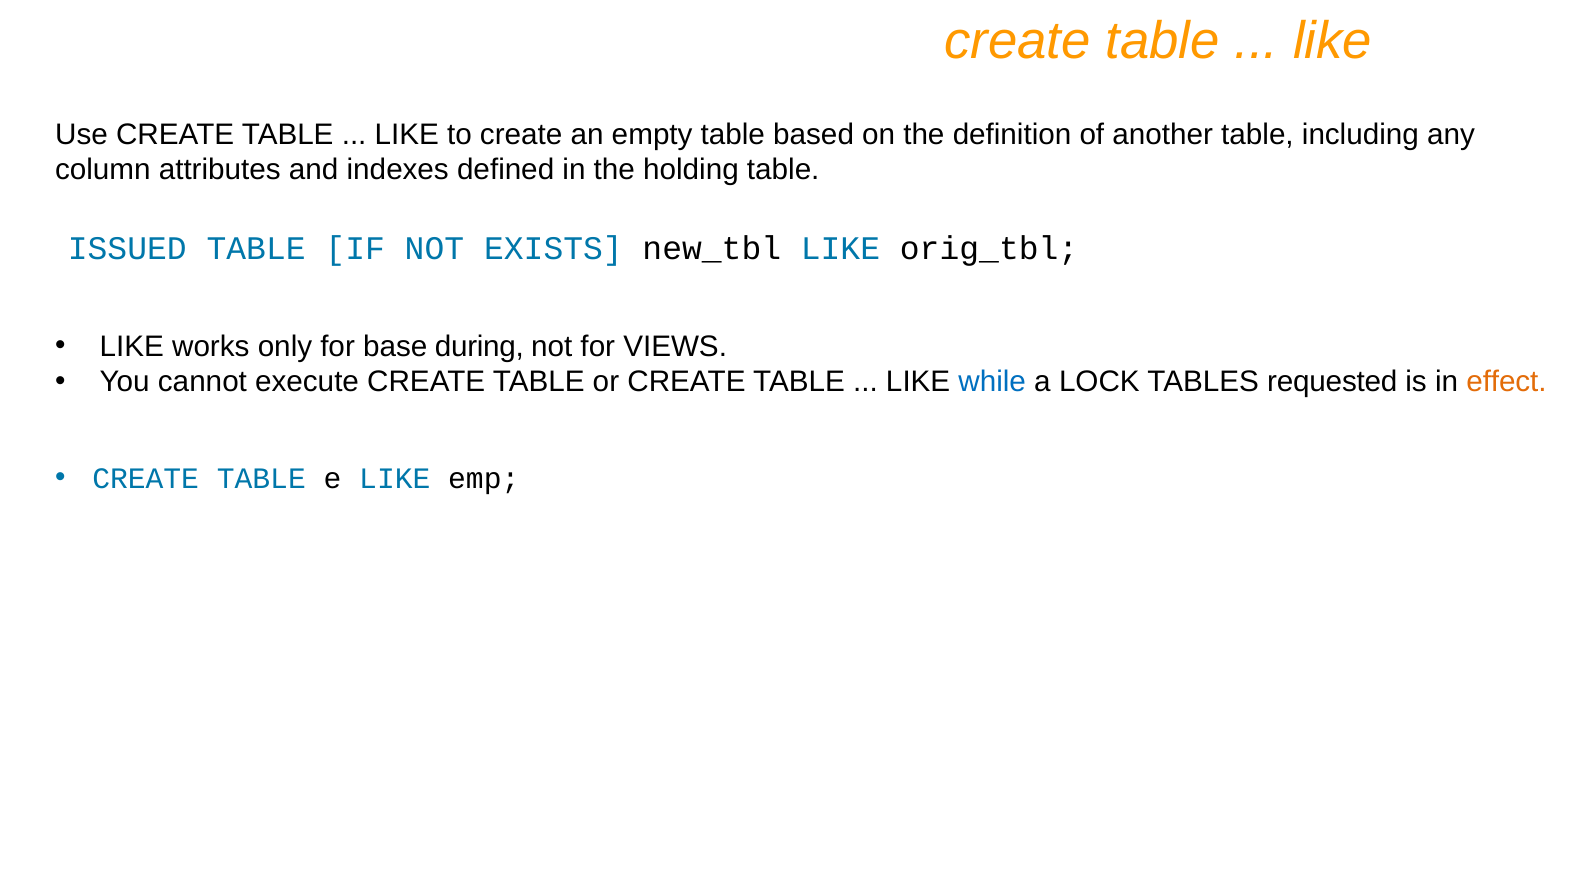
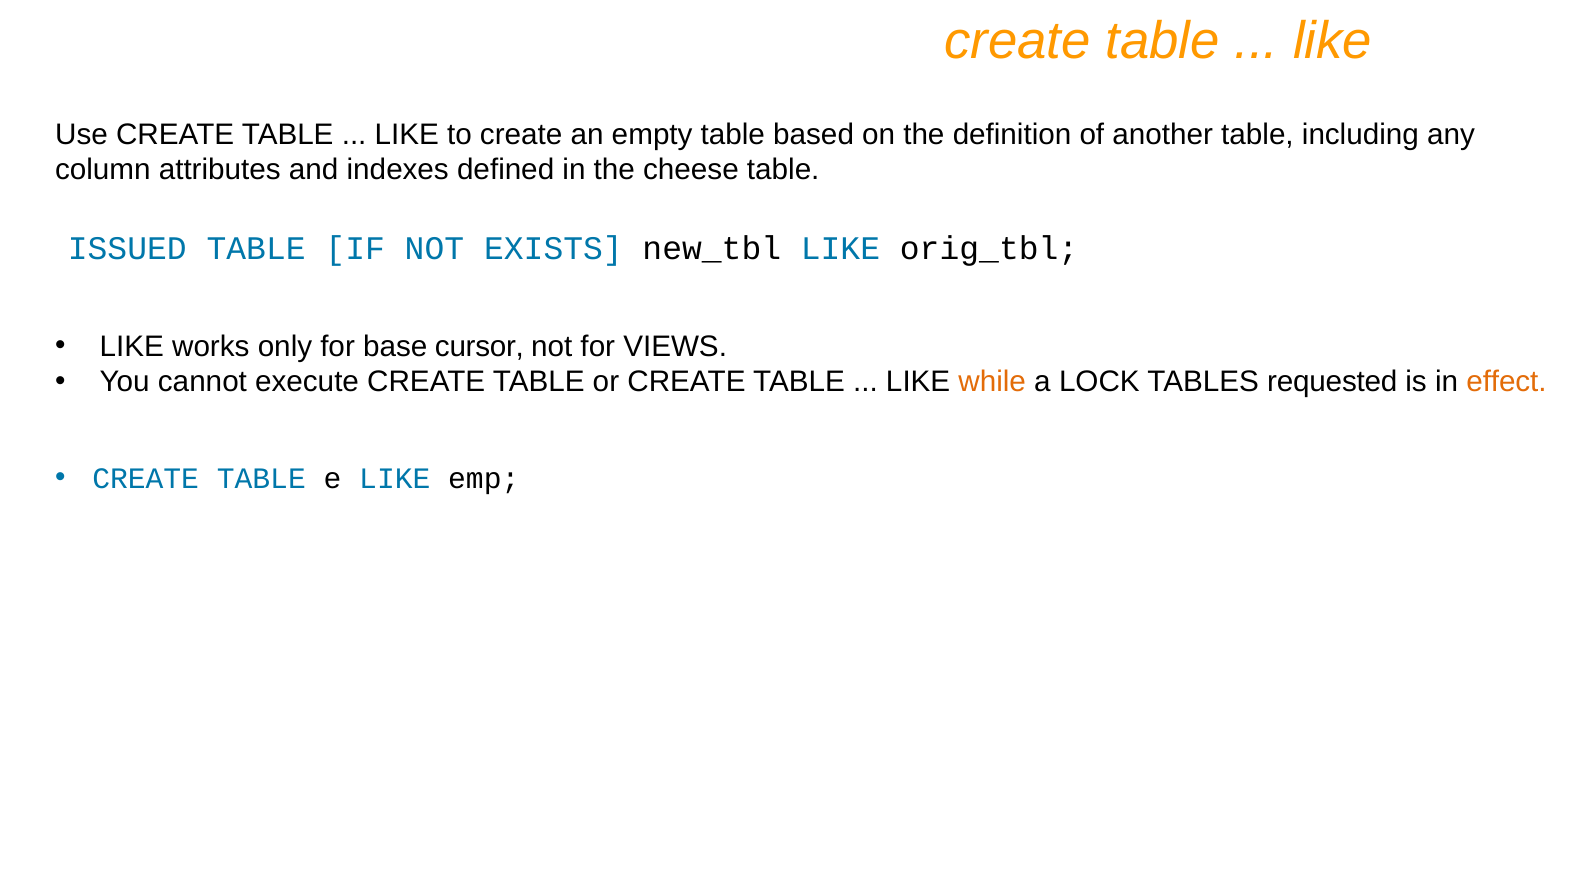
holding: holding -> cheese (691, 170)
during: during -> cursor (479, 346)
while colour: blue -> orange (992, 382)
